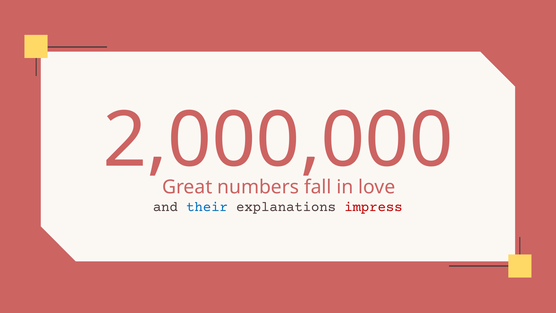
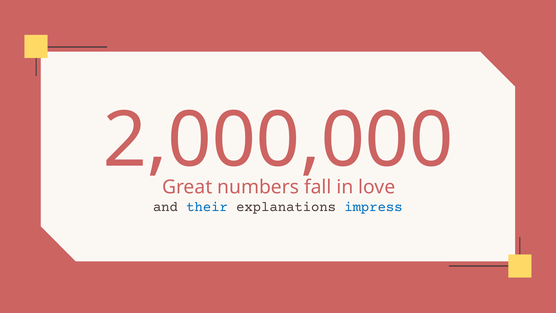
impress colour: red -> blue (373, 207)
